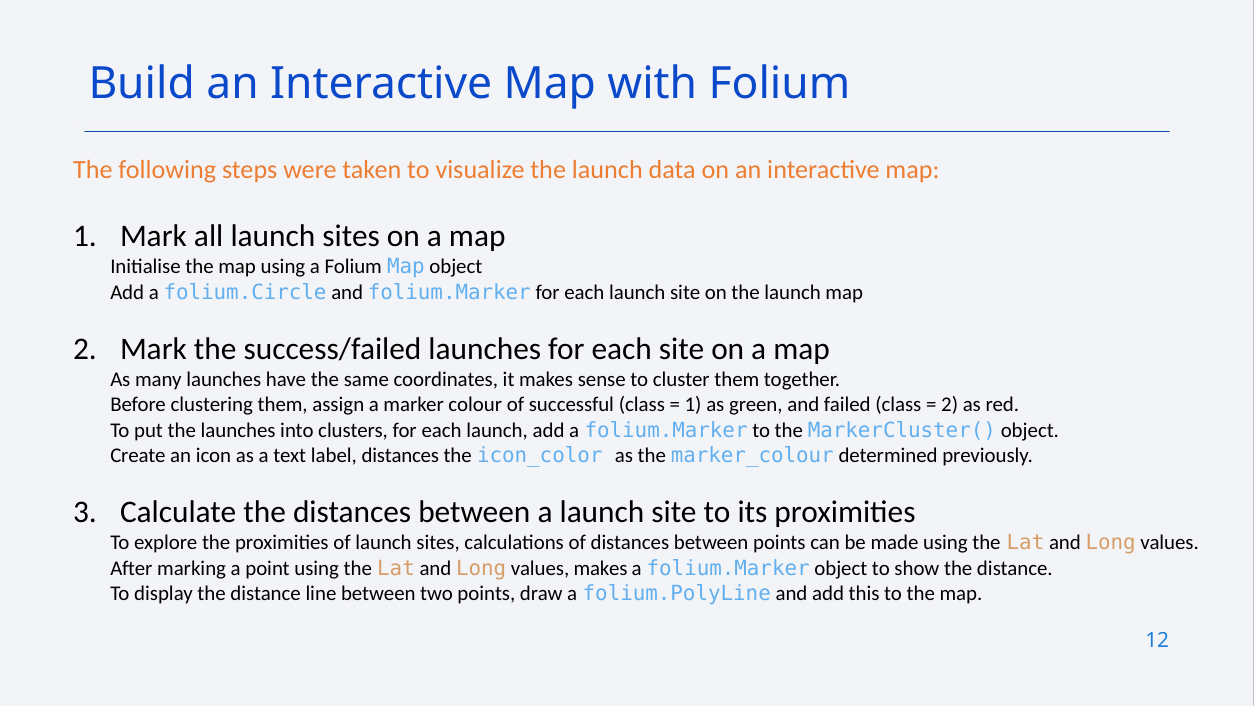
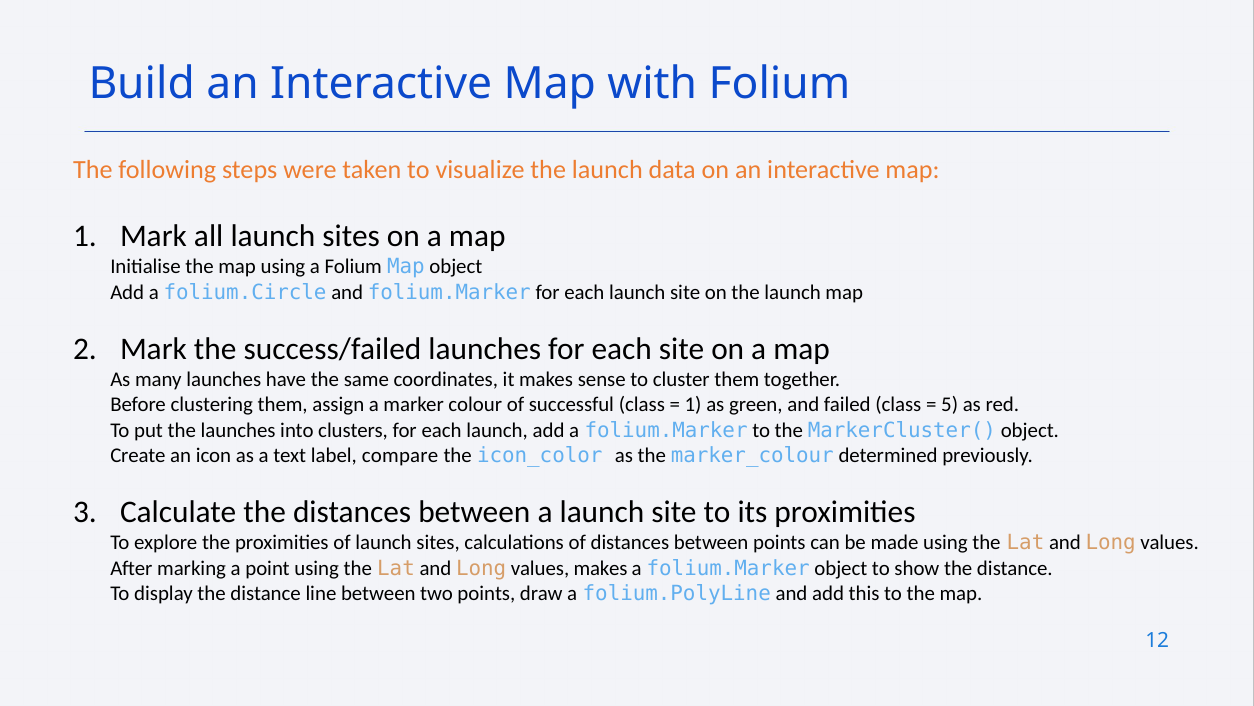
2: 2 -> 5 (950, 405)
label distances: distances -> compare (400, 455)
